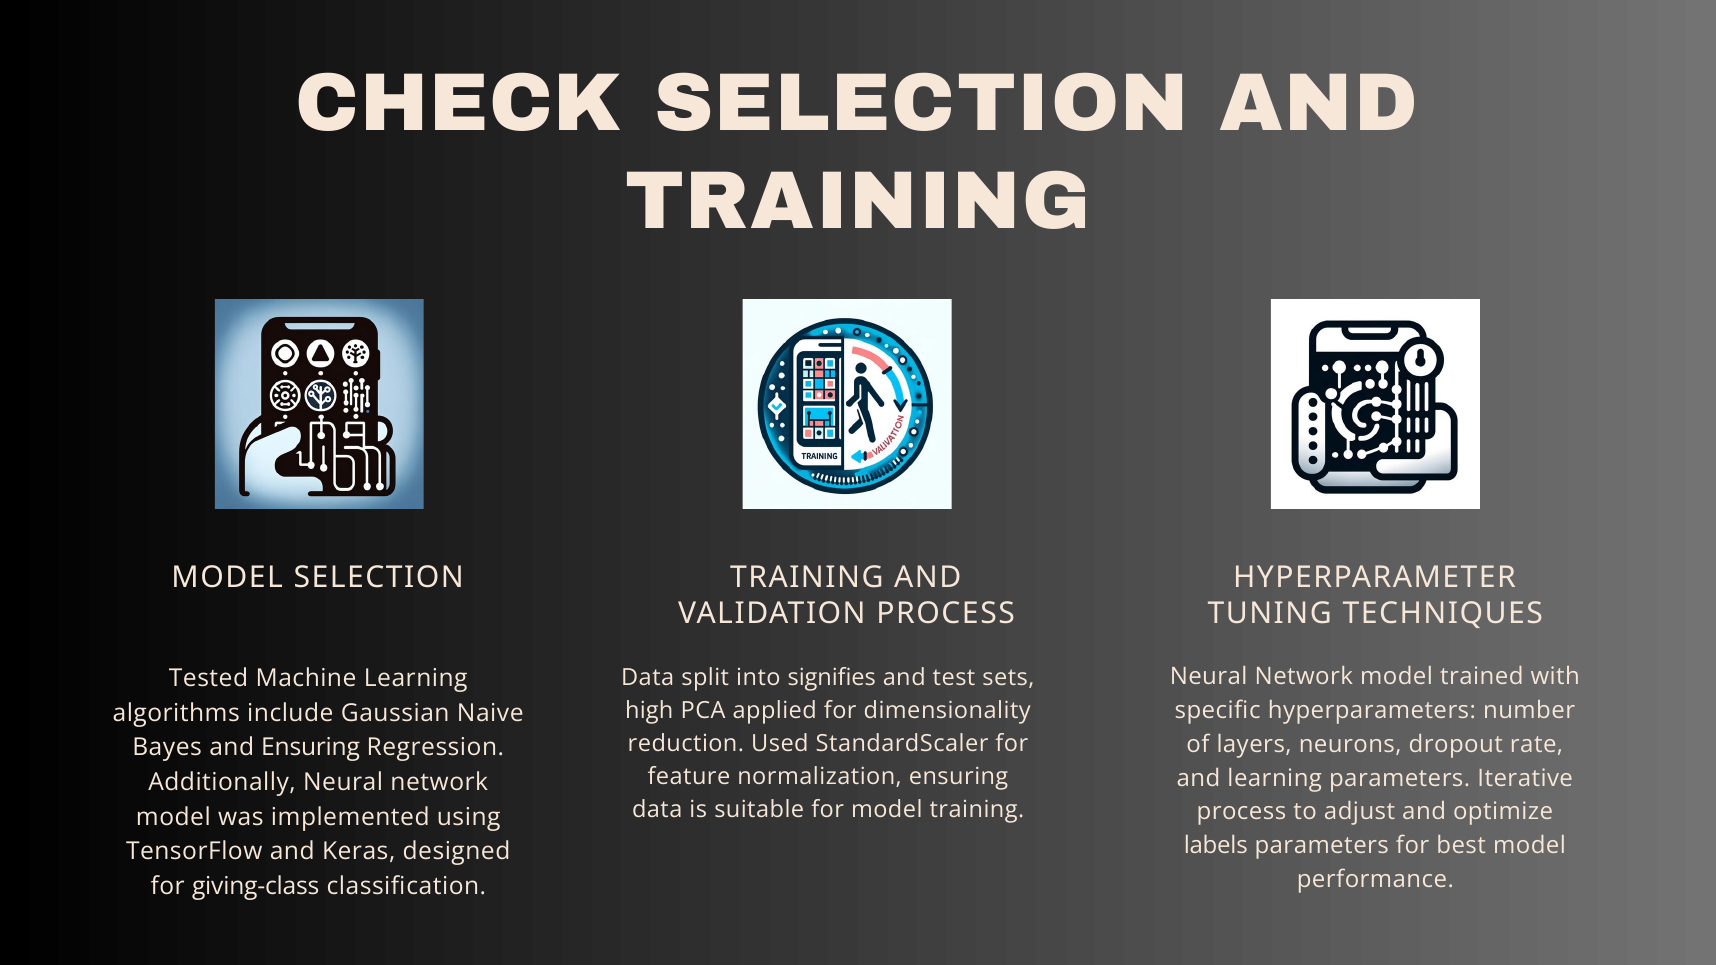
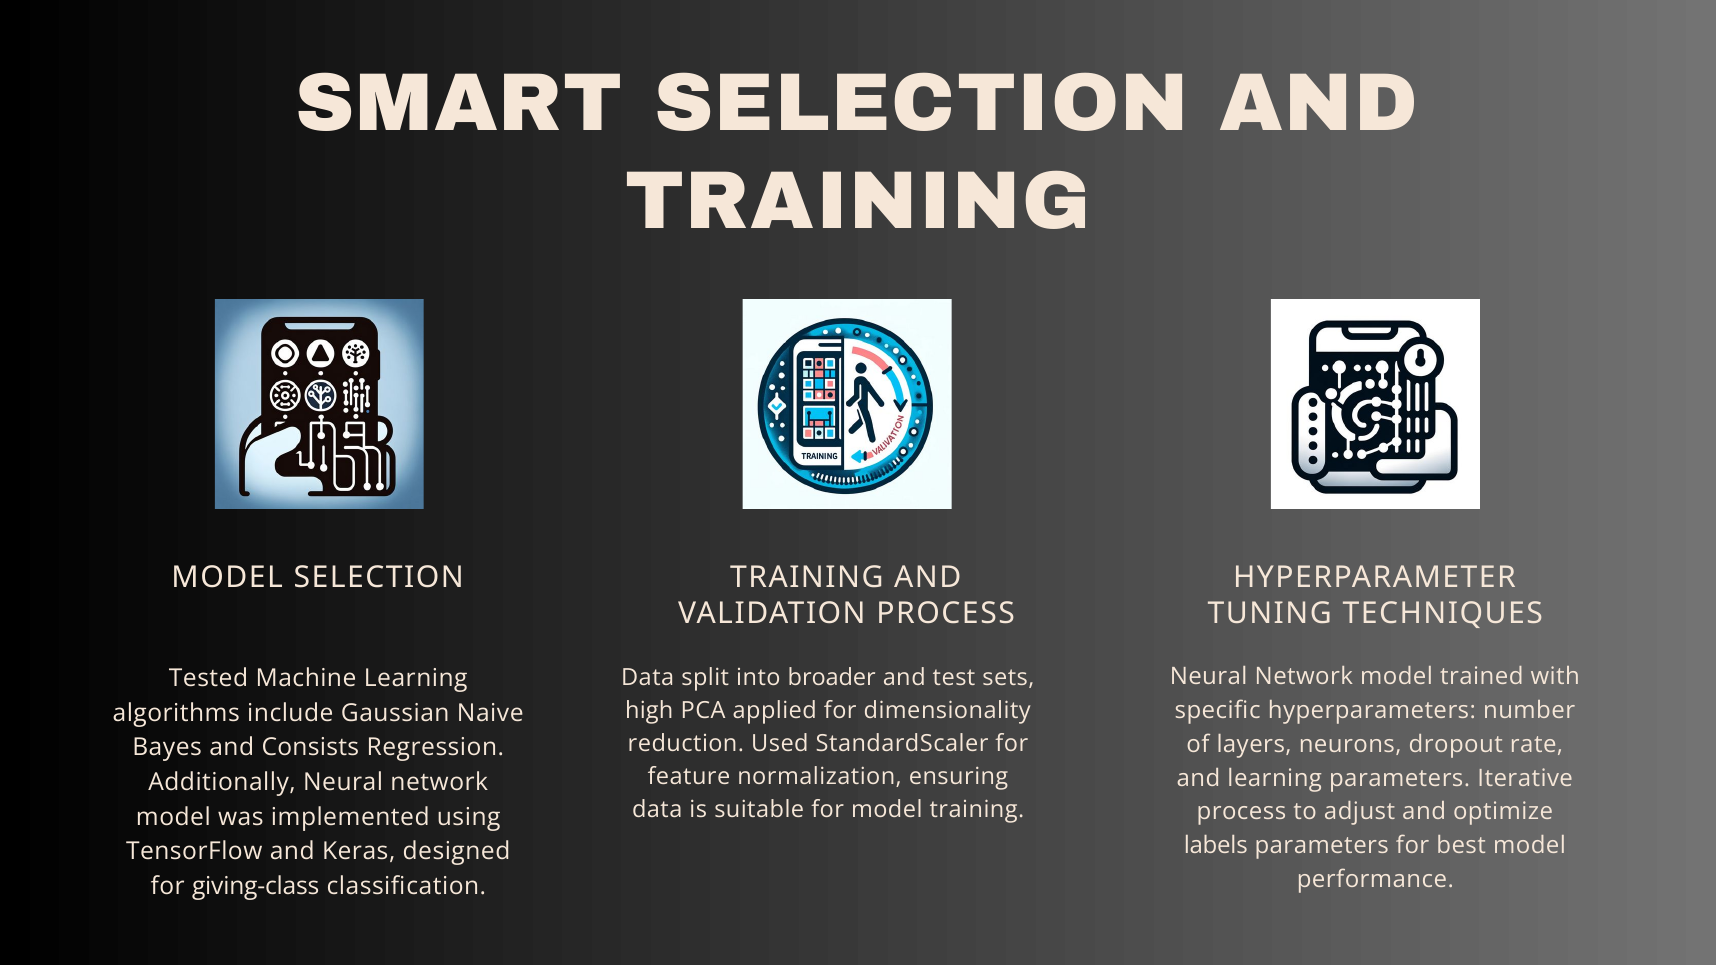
CHECK: CHECK -> SMART (459, 104)
signifies: signifies -> broader (832, 678)
and Ensuring: Ensuring -> Consists (310, 748)
